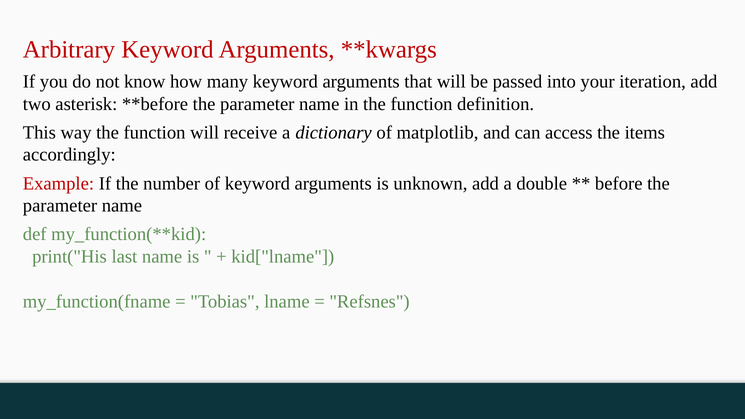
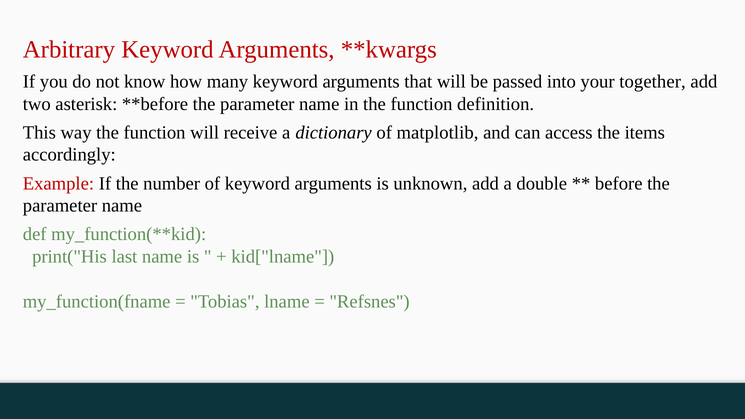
iteration: iteration -> together (653, 82)
